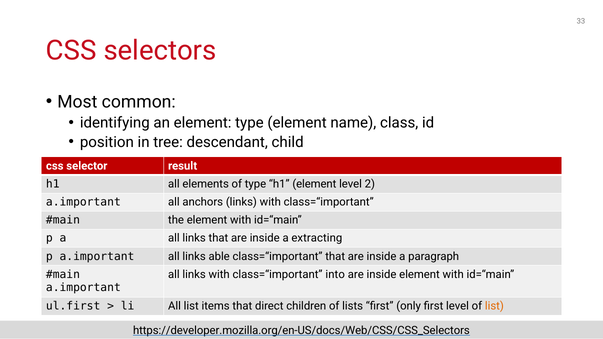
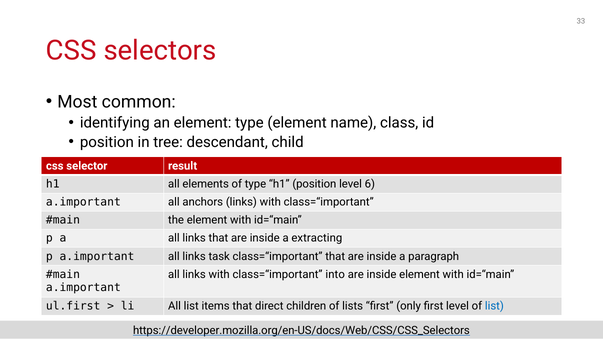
h1 element: element -> position (314, 184)
2: 2 -> 6 (370, 184)
able: able -> task (219, 256)
list colour: orange -> blue (494, 306)
